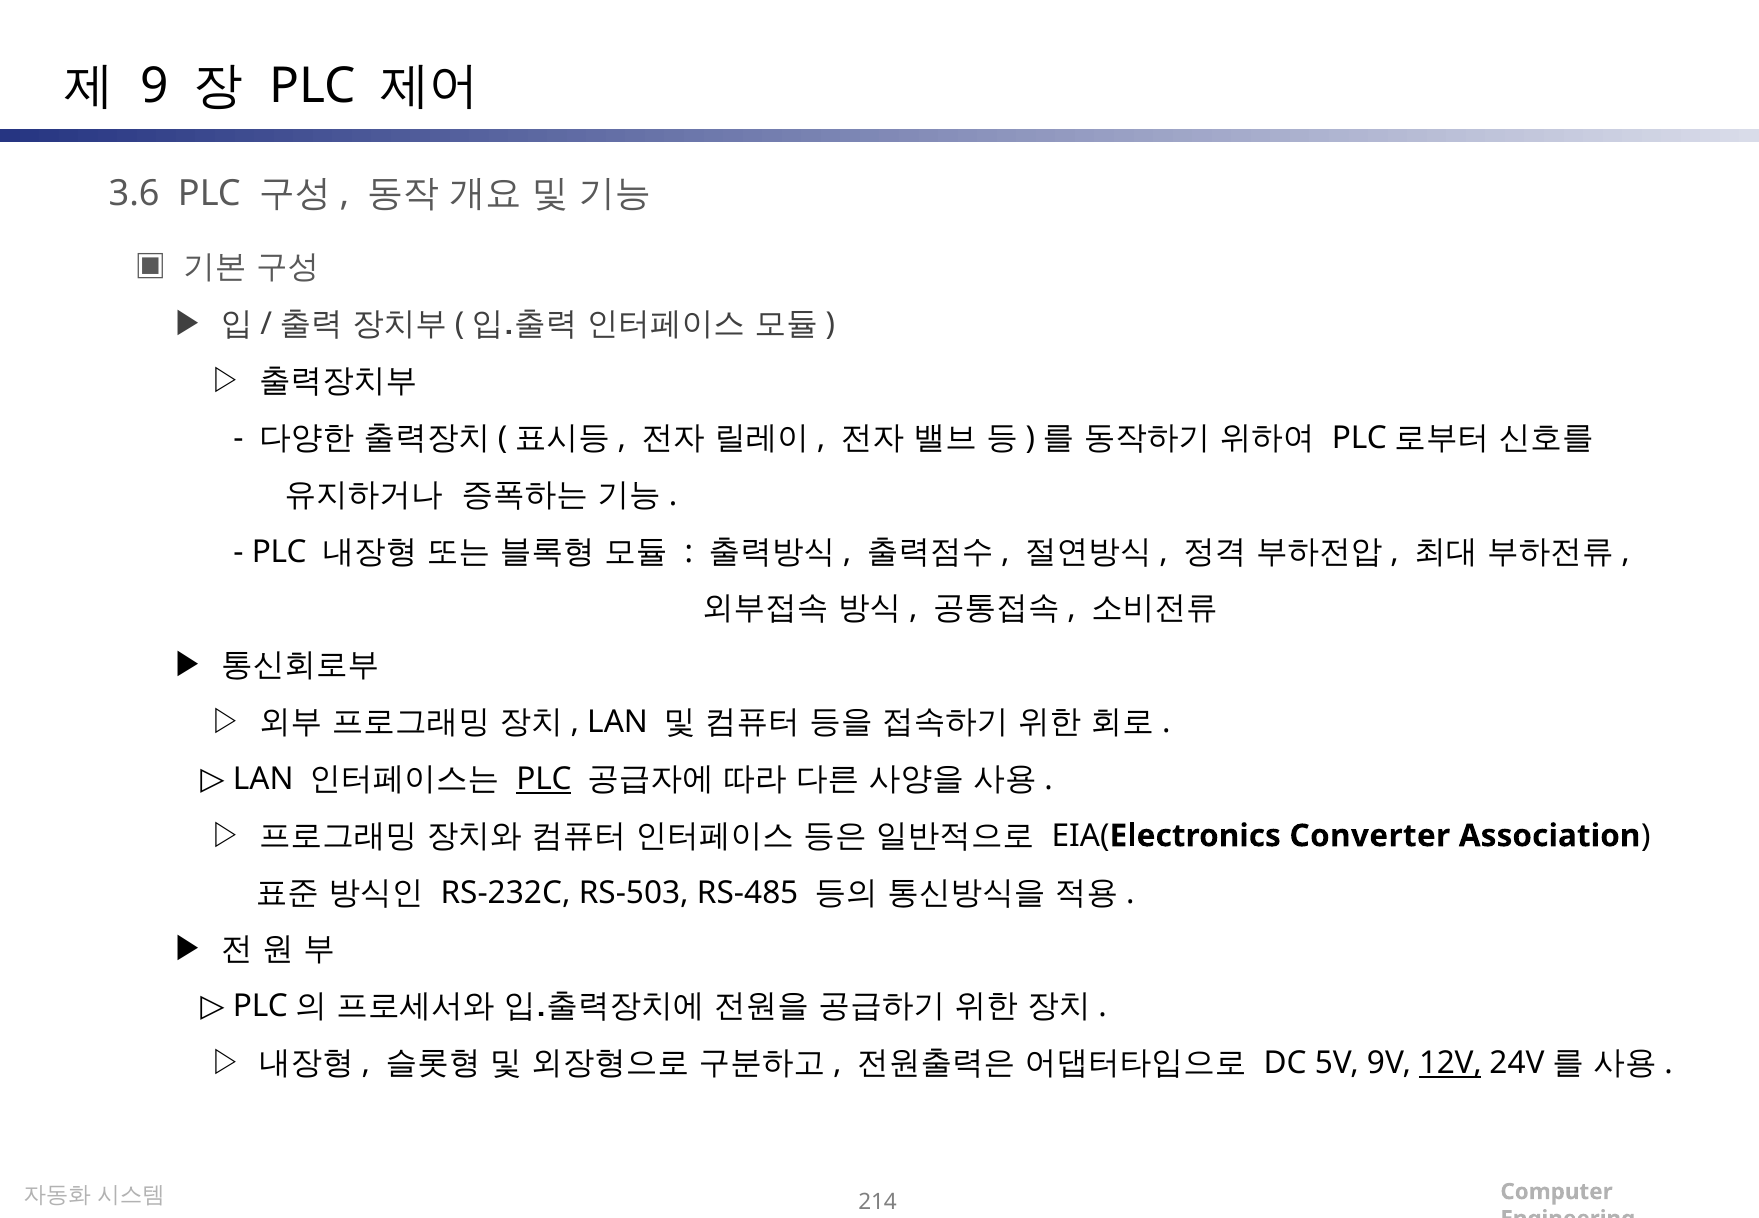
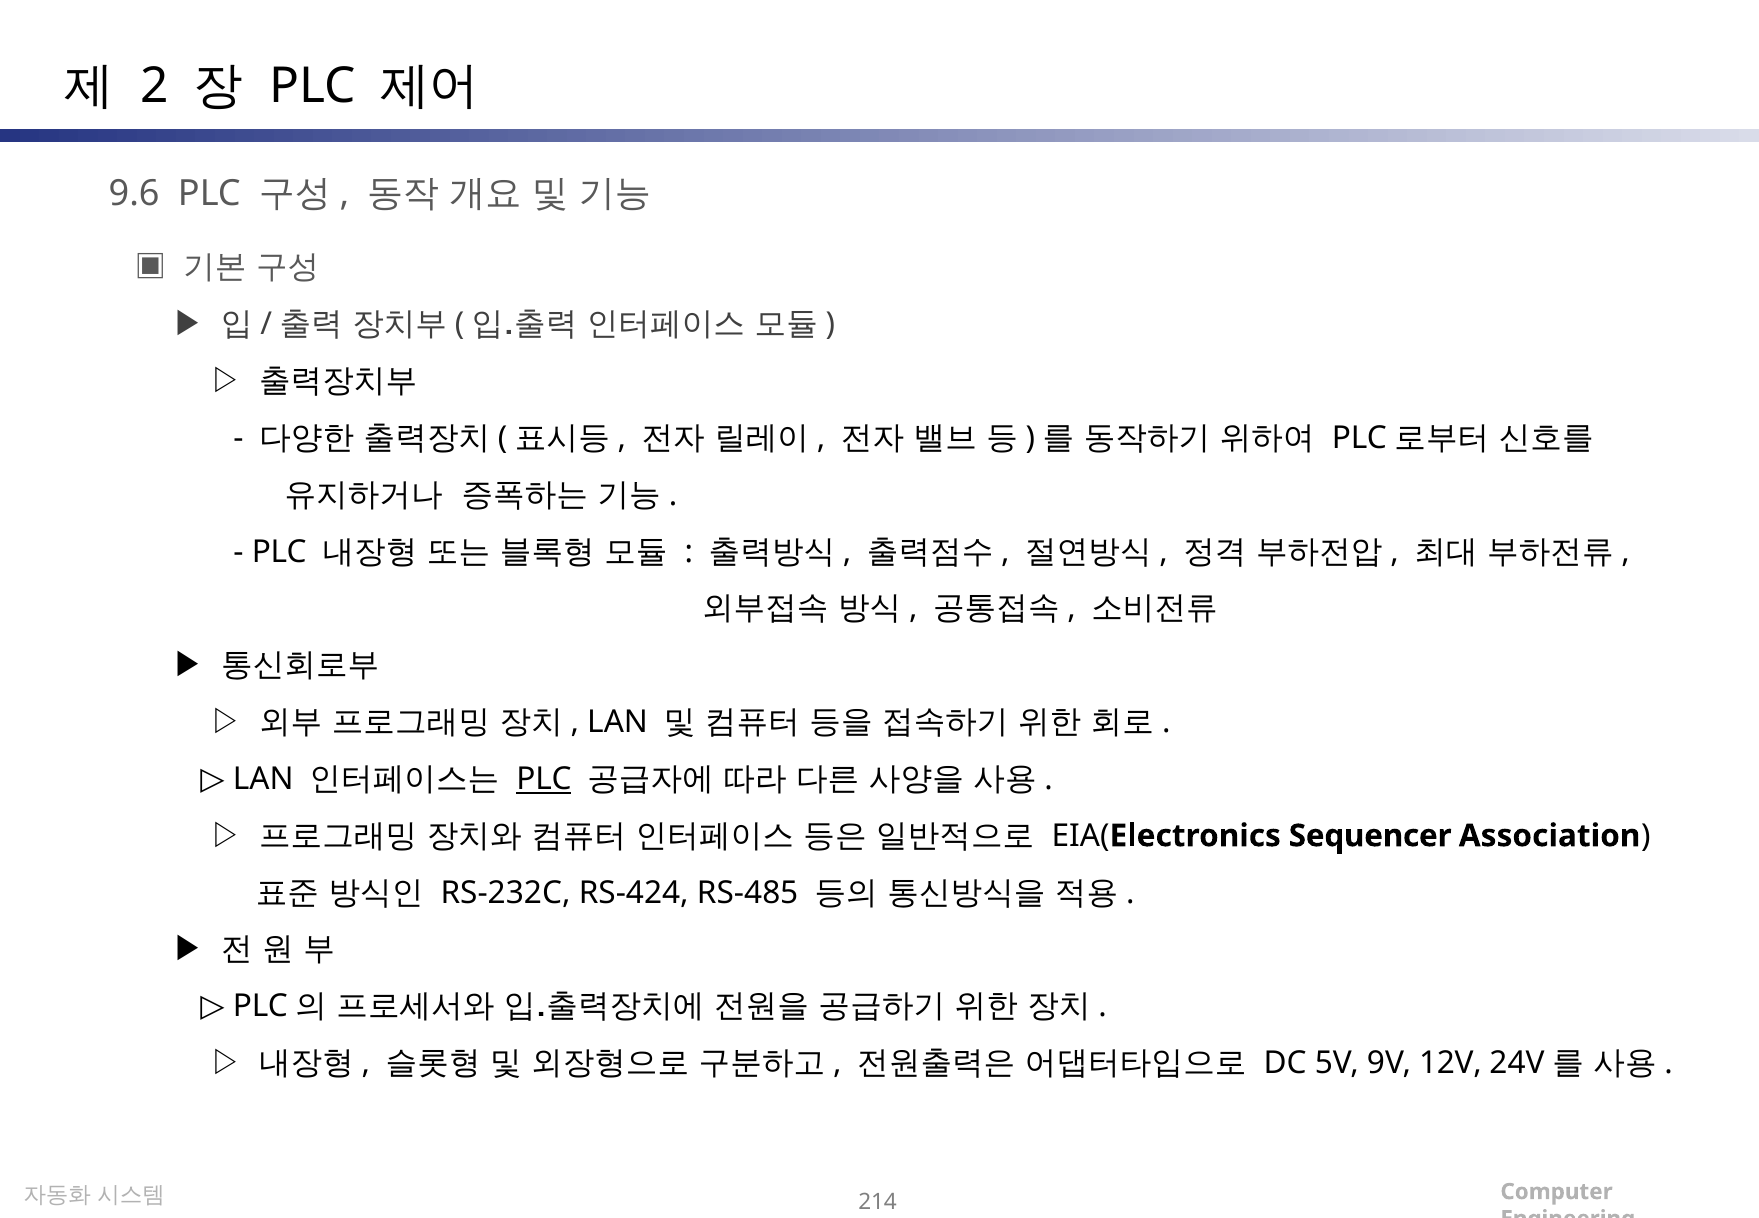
9: 9 -> 2 (155, 86)
3.6: 3.6 -> 9.6 (134, 193)
Converter: Converter -> Sequencer (1370, 836)
RS-503: RS-503 -> RS-424 (634, 893)
12V underline: present -> none (1450, 1063)
